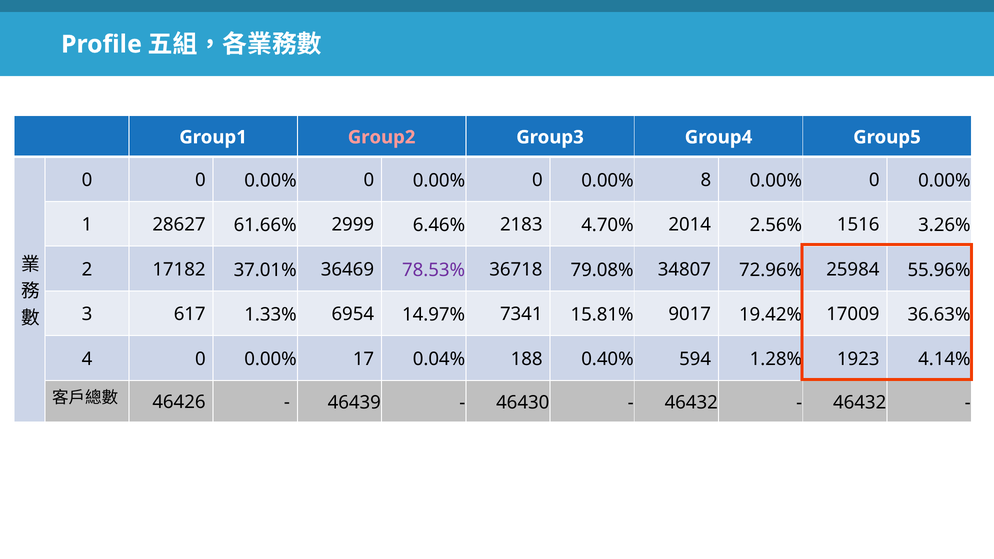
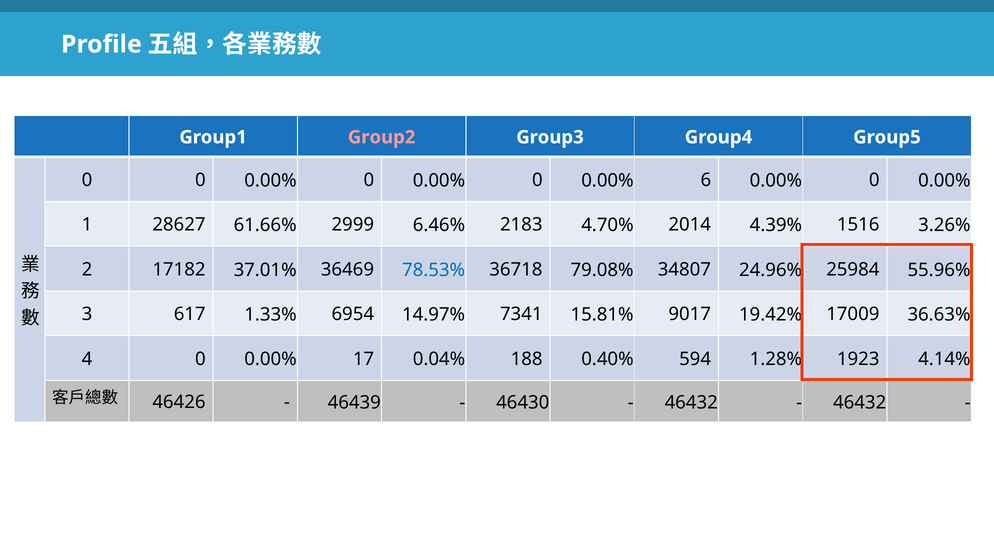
8: 8 -> 6 (706, 180)
2.56%: 2.56% -> 4.39% (776, 225)
78.53% colour: purple -> blue (434, 270)
72.96%: 72.96% -> 24.96% (771, 270)
